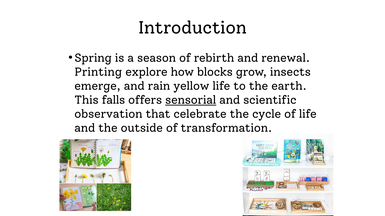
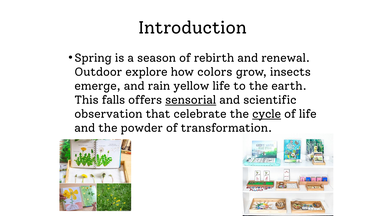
Printing: Printing -> Outdoor (98, 72)
blocks: blocks -> colors (215, 72)
cycle underline: none -> present (267, 114)
outside: outside -> powder (142, 128)
